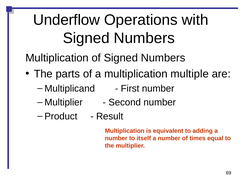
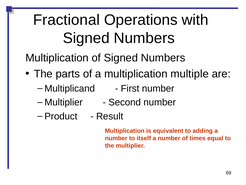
Underflow: Underflow -> Fractional (66, 20)
